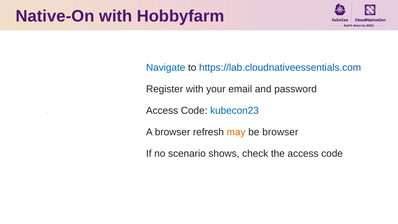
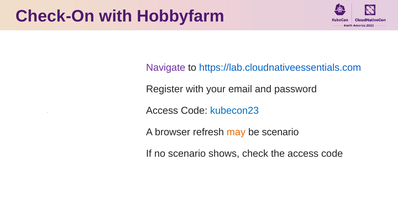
Native-On: Native-On -> Check-On (55, 16)
Navigate colour: blue -> purple (166, 67)
be browser: browser -> scenario (280, 132)
